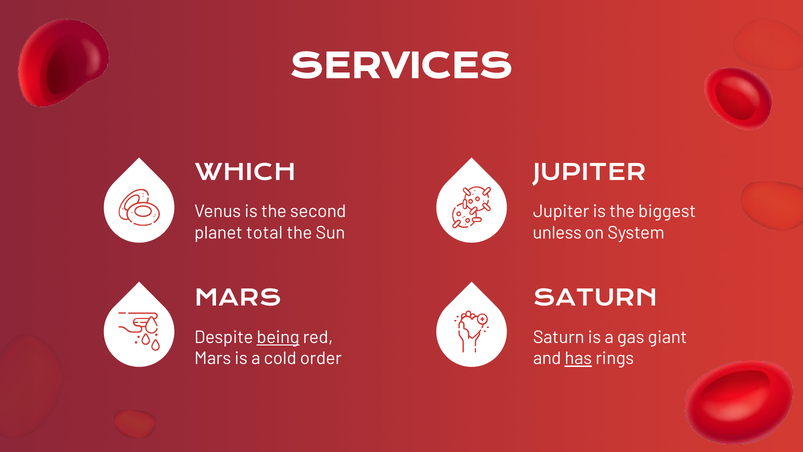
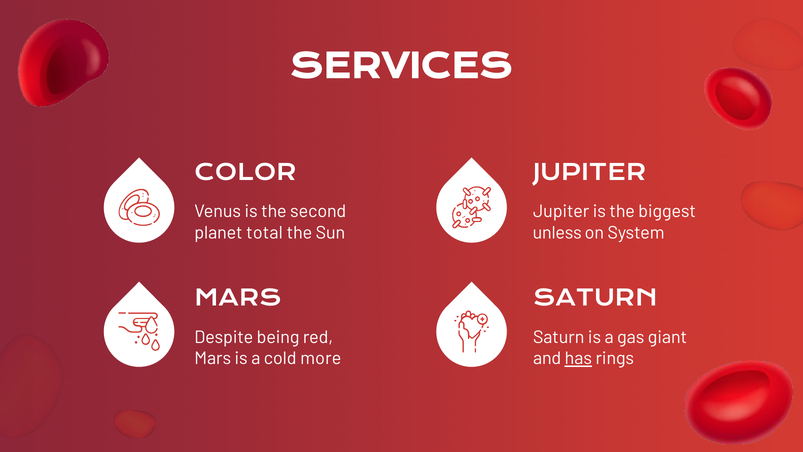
WHICH: WHICH -> COLOR (245, 173)
being underline: present -> none (278, 337)
order: order -> more (321, 358)
